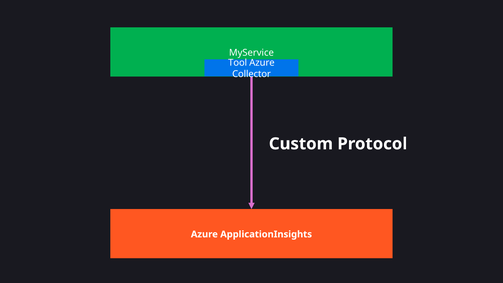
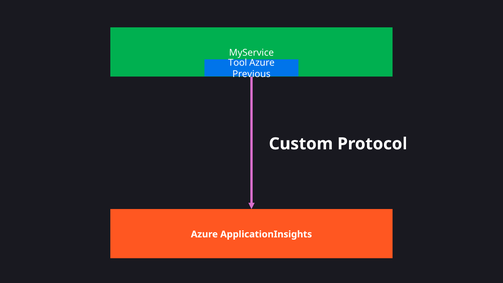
Collector: Collector -> Previous (251, 74)
